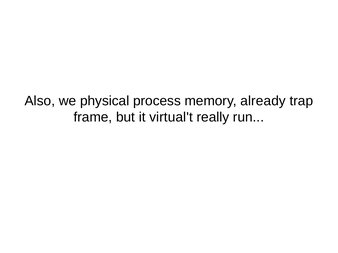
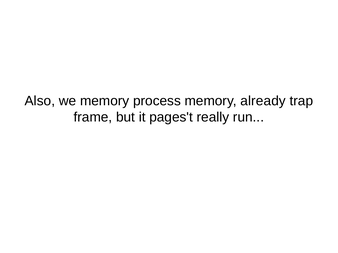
we physical: physical -> memory (105, 101)
virtual't: virtual't -> pages't (171, 117)
